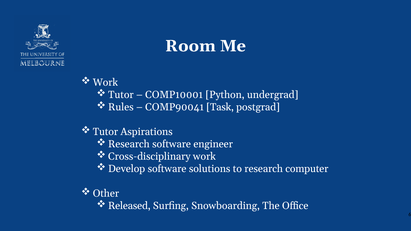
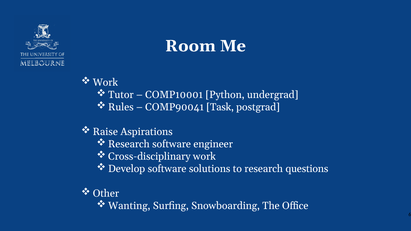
Tutor: Tutor -> Raise (105, 132)
computer: computer -> questions (307, 169)
Released: Released -> Wanting (129, 206)
